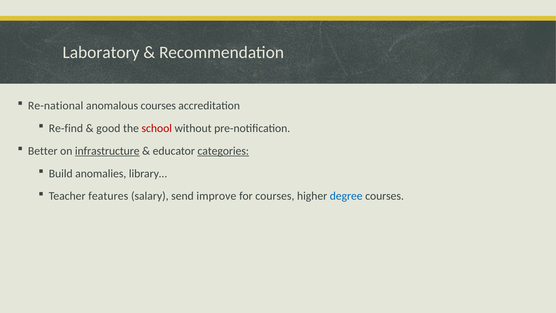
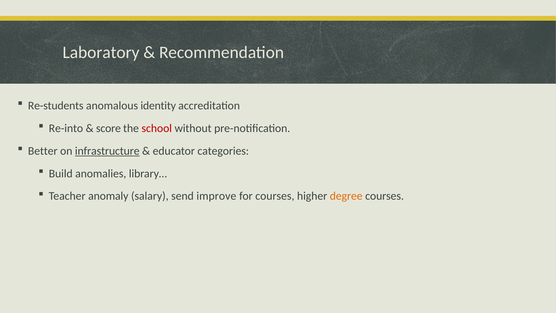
Re-national: Re-national -> Re-students (56, 106)
anomalous courses: courses -> identity (158, 106)
Re-find: Re-find -> Re-into (66, 128)
good: good -> score (108, 128)
categories underline: present -> none (223, 151)
features: features -> anomaly (108, 196)
degree colour: blue -> orange (346, 196)
